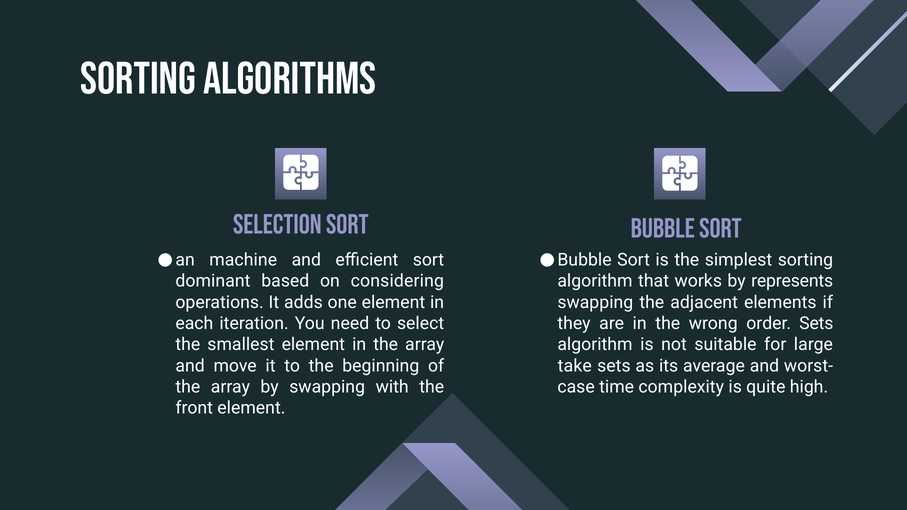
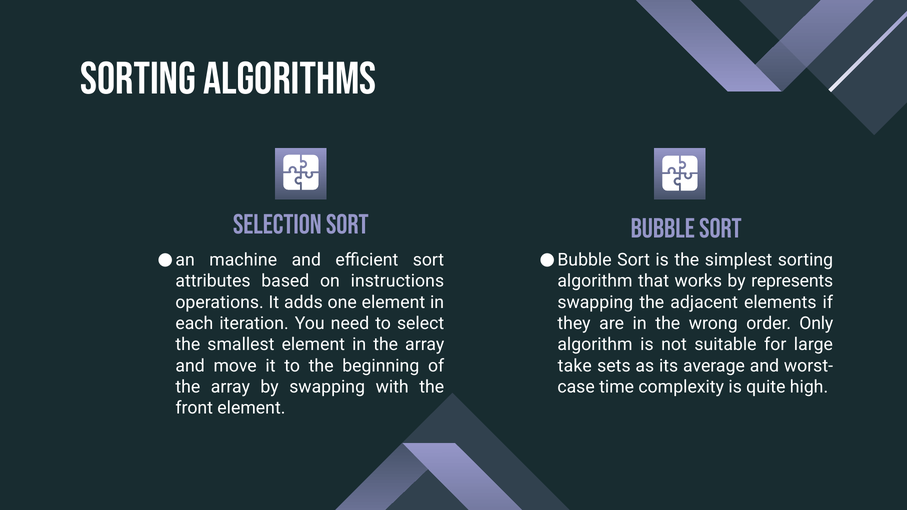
dominant: dominant -> attributes (213, 281)
considering: considering -> instructions (397, 281)
order Sets: Sets -> Only (816, 324)
